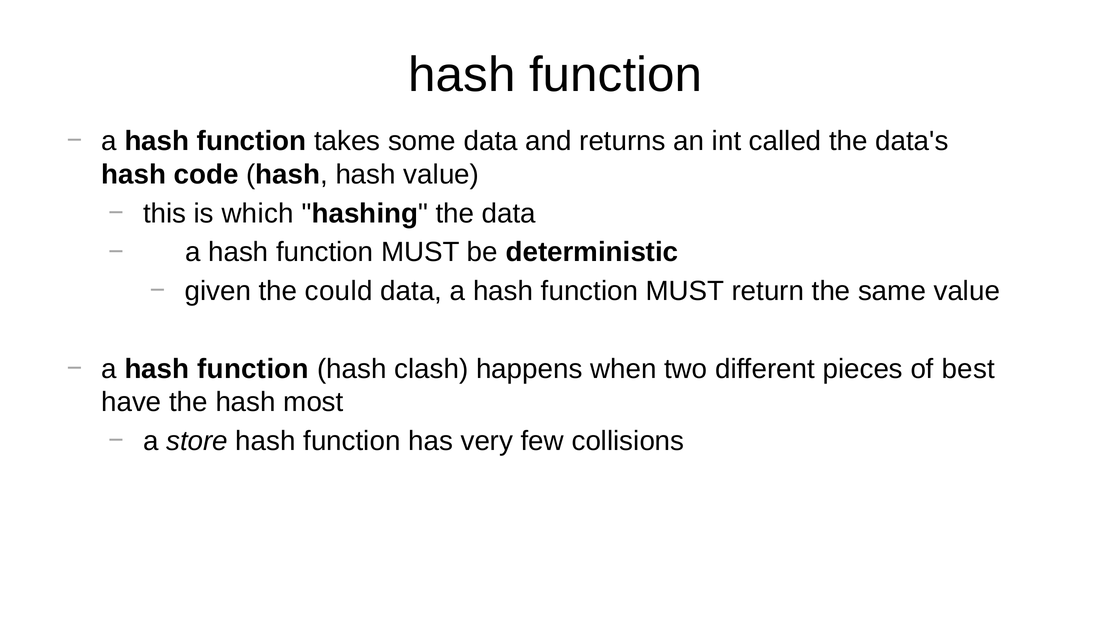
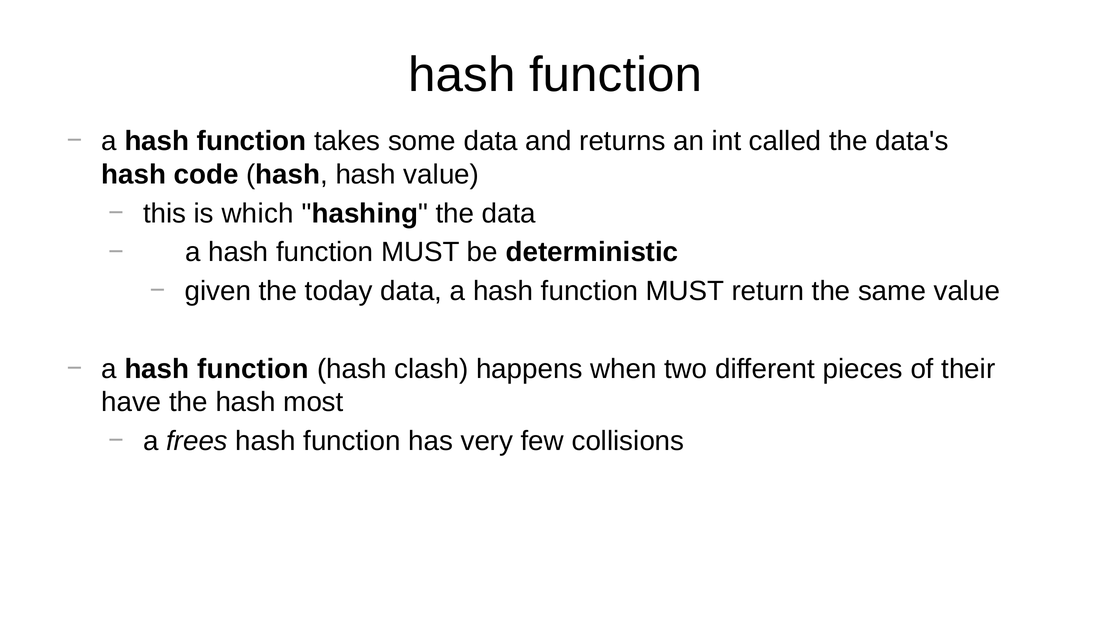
could: could -> today (339, 291)
best: best -> their (968, 369)
store: store -> frees (197, 441)
